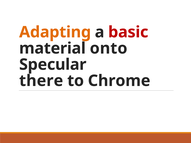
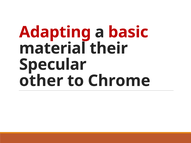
Adapting colour: orange -> red (55, 32)
onto: onto -> their (109, 48)
there: there -> other (41, 81)
